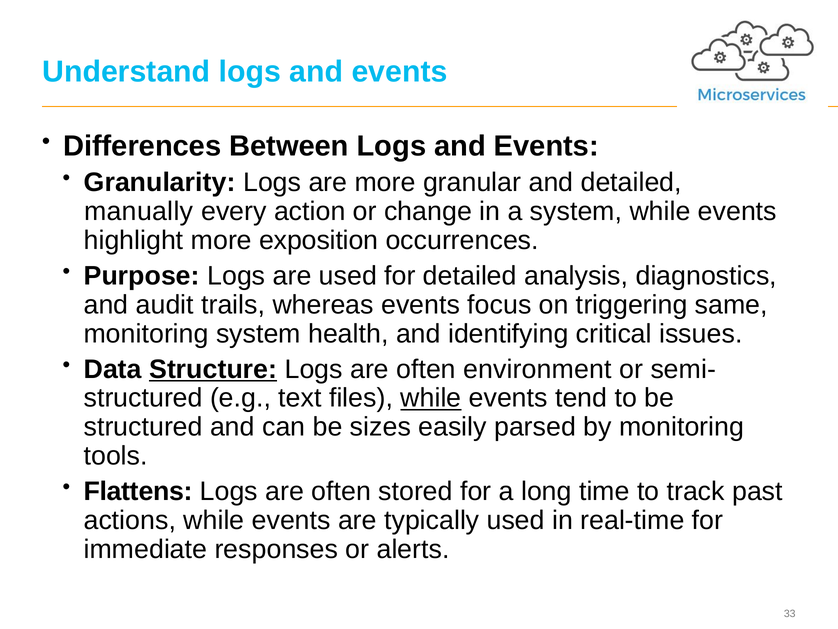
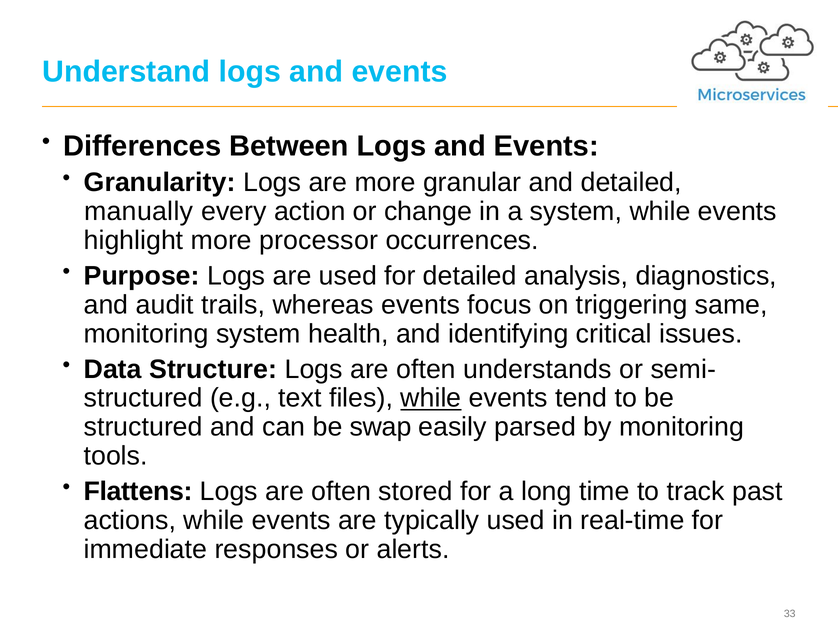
exposition: exposition -> processor (319, 240)
Structure underline: present -> none (213, 369)
environment: environment -> understands (538, 369)
sizes: sizes -> swap (381, 427)
